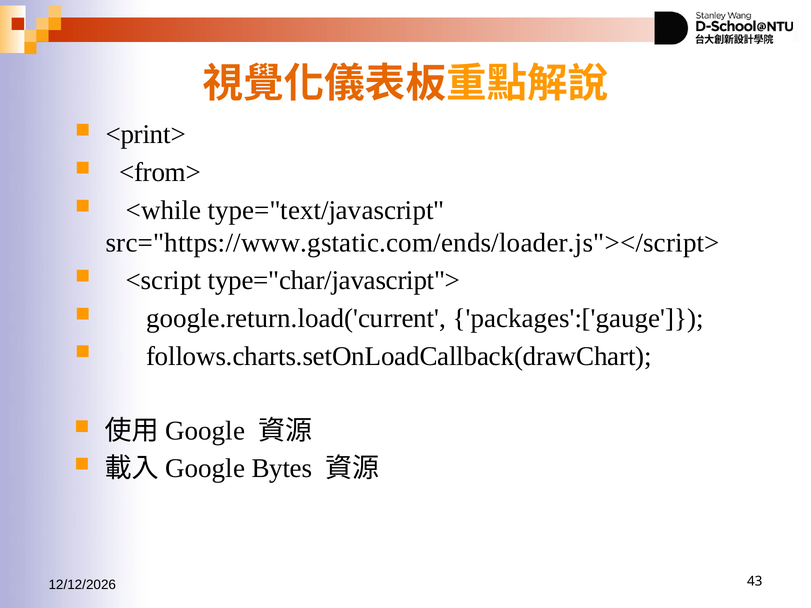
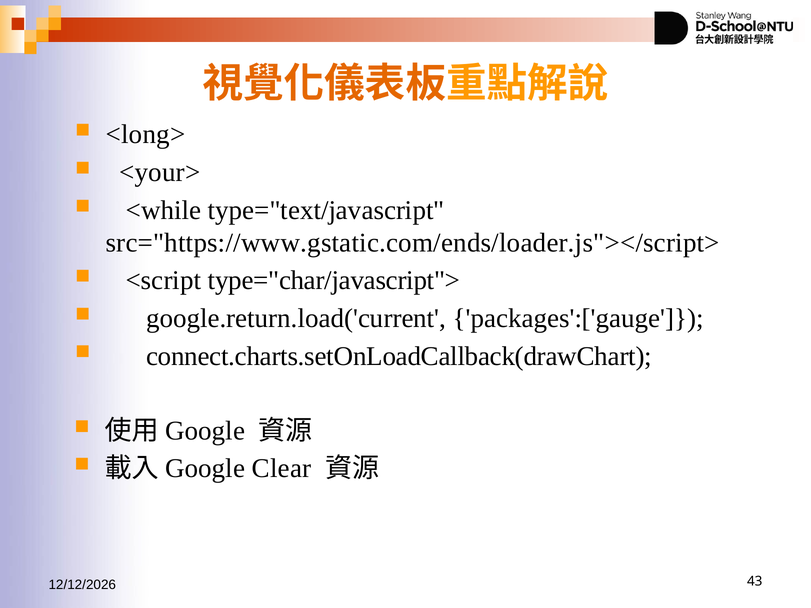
<print>: <print> -> <long> (145, 135)
<from>: <from> -> <your> (160, 172)
follows.charts.setOnLoadCallback(drawChart: follows.charts.setOnLoadCallback(drawChart -> connect.charts.setOnLoadCallback(drawChart (399, 356)
Bytes: Bytes -> Clear (282, 469)
